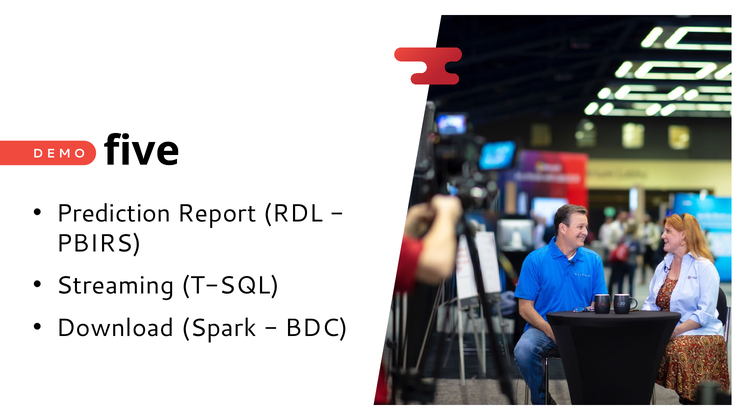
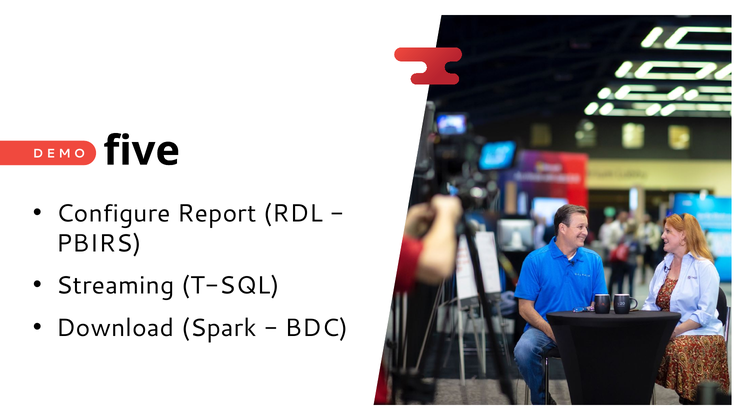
Prediction: Prediction -> Configure (113, 214)
